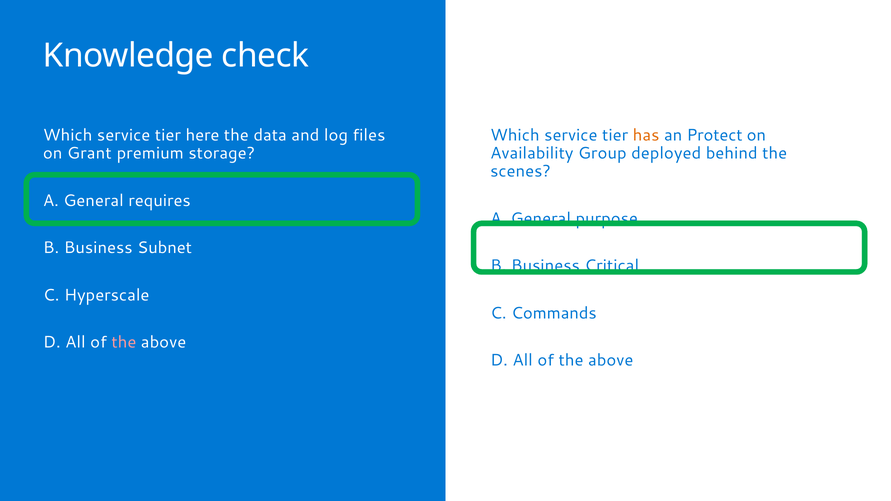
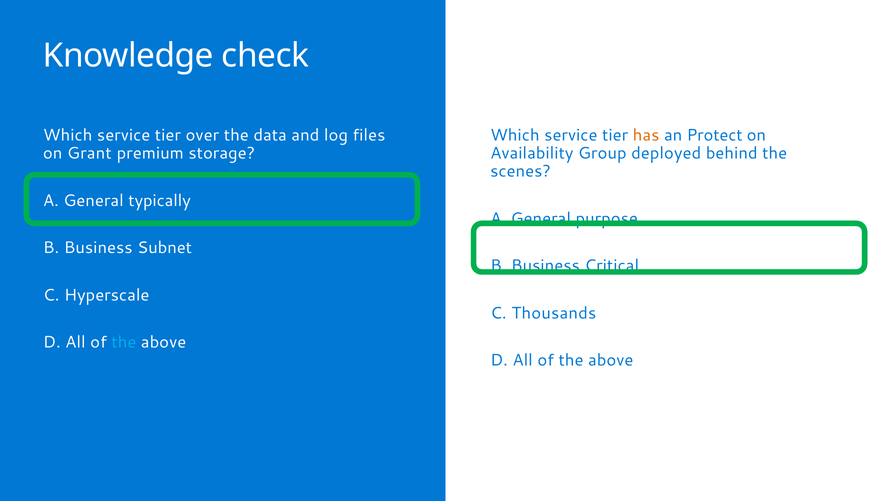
here: here -> over (202, 135)
requires: requires -> typically (160, 201)
Commands: Commands -> Thousands (554, 313)
the colour: pink -> light blue (124, 342)
